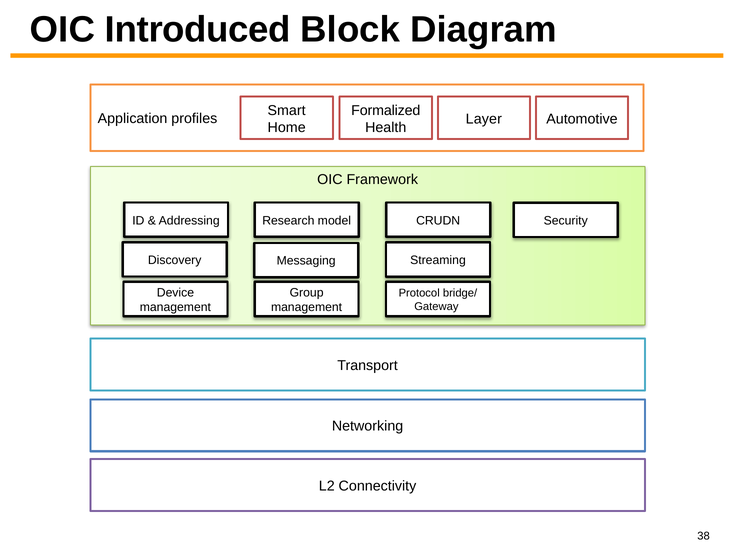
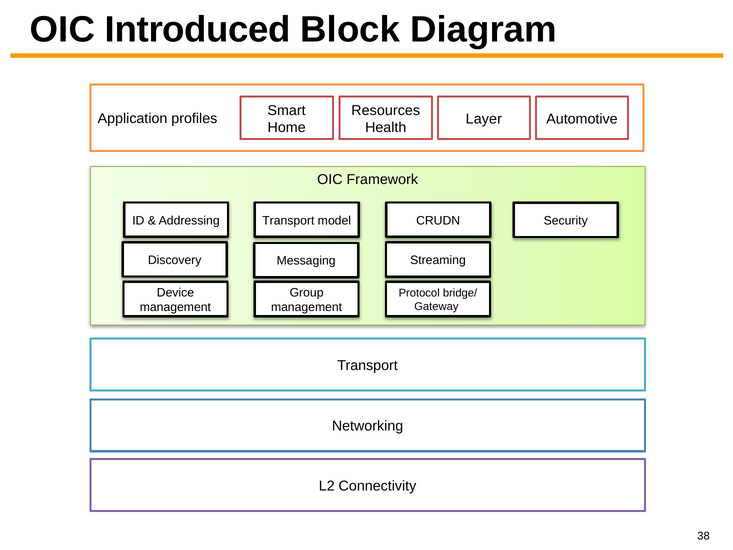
Formalized: Formalized -> Resources (386, 110)
Research: Research -> Transport (288, 220)
